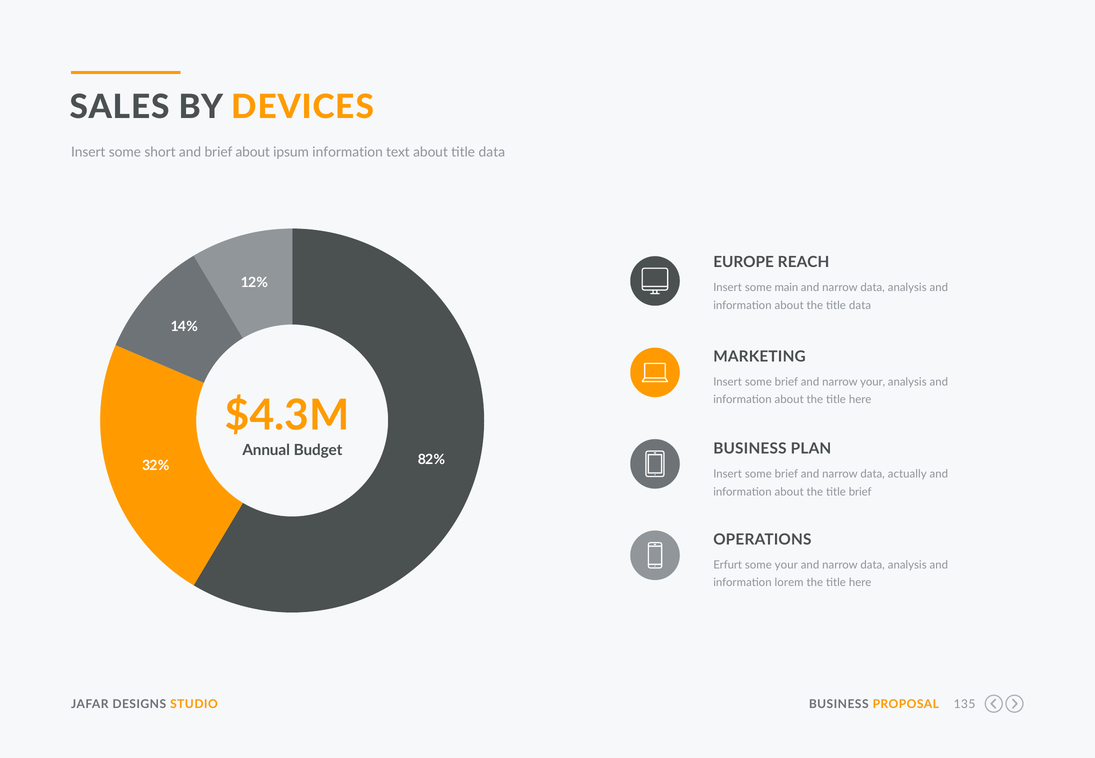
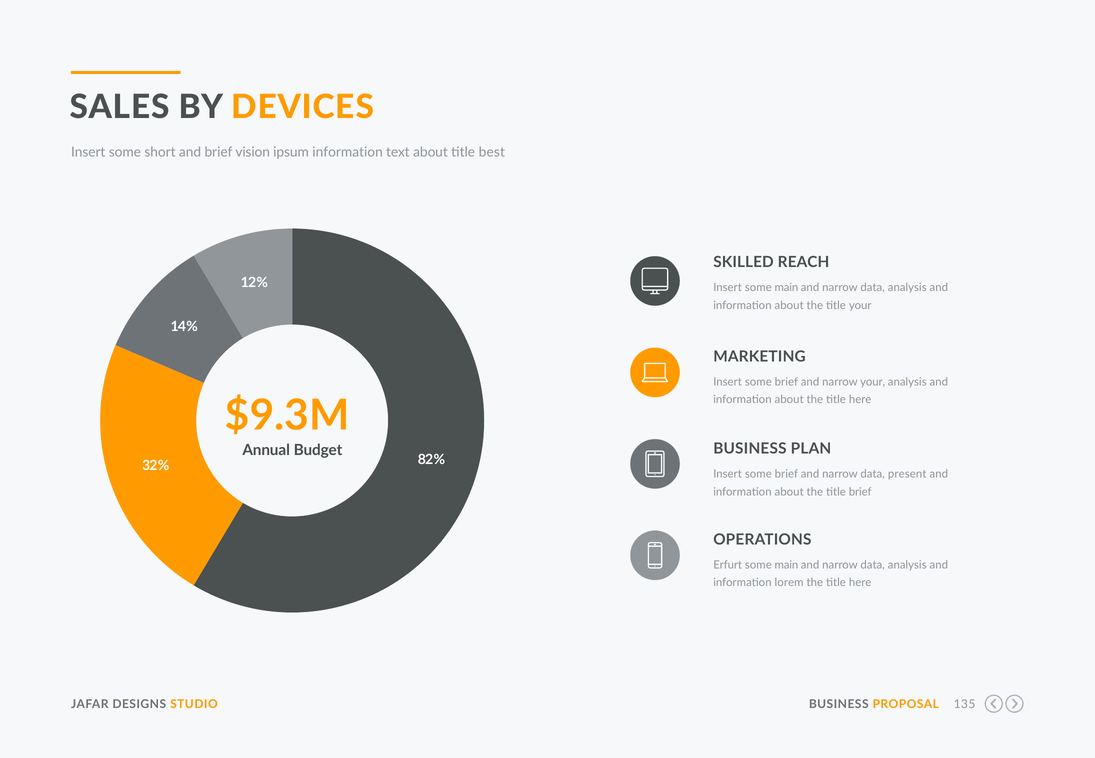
brief about: about -> vision (253, 152)
about title data: data -> best (492, 152)
EUROPE: EUROPE -> SKILLED (744, 262)
the title data: data -> your (860, 305)
$4.3M: $4.3M -> $9.3M (287, 416)
actually: actually -> present (907, 474)
your: your -> main (786, 565)
